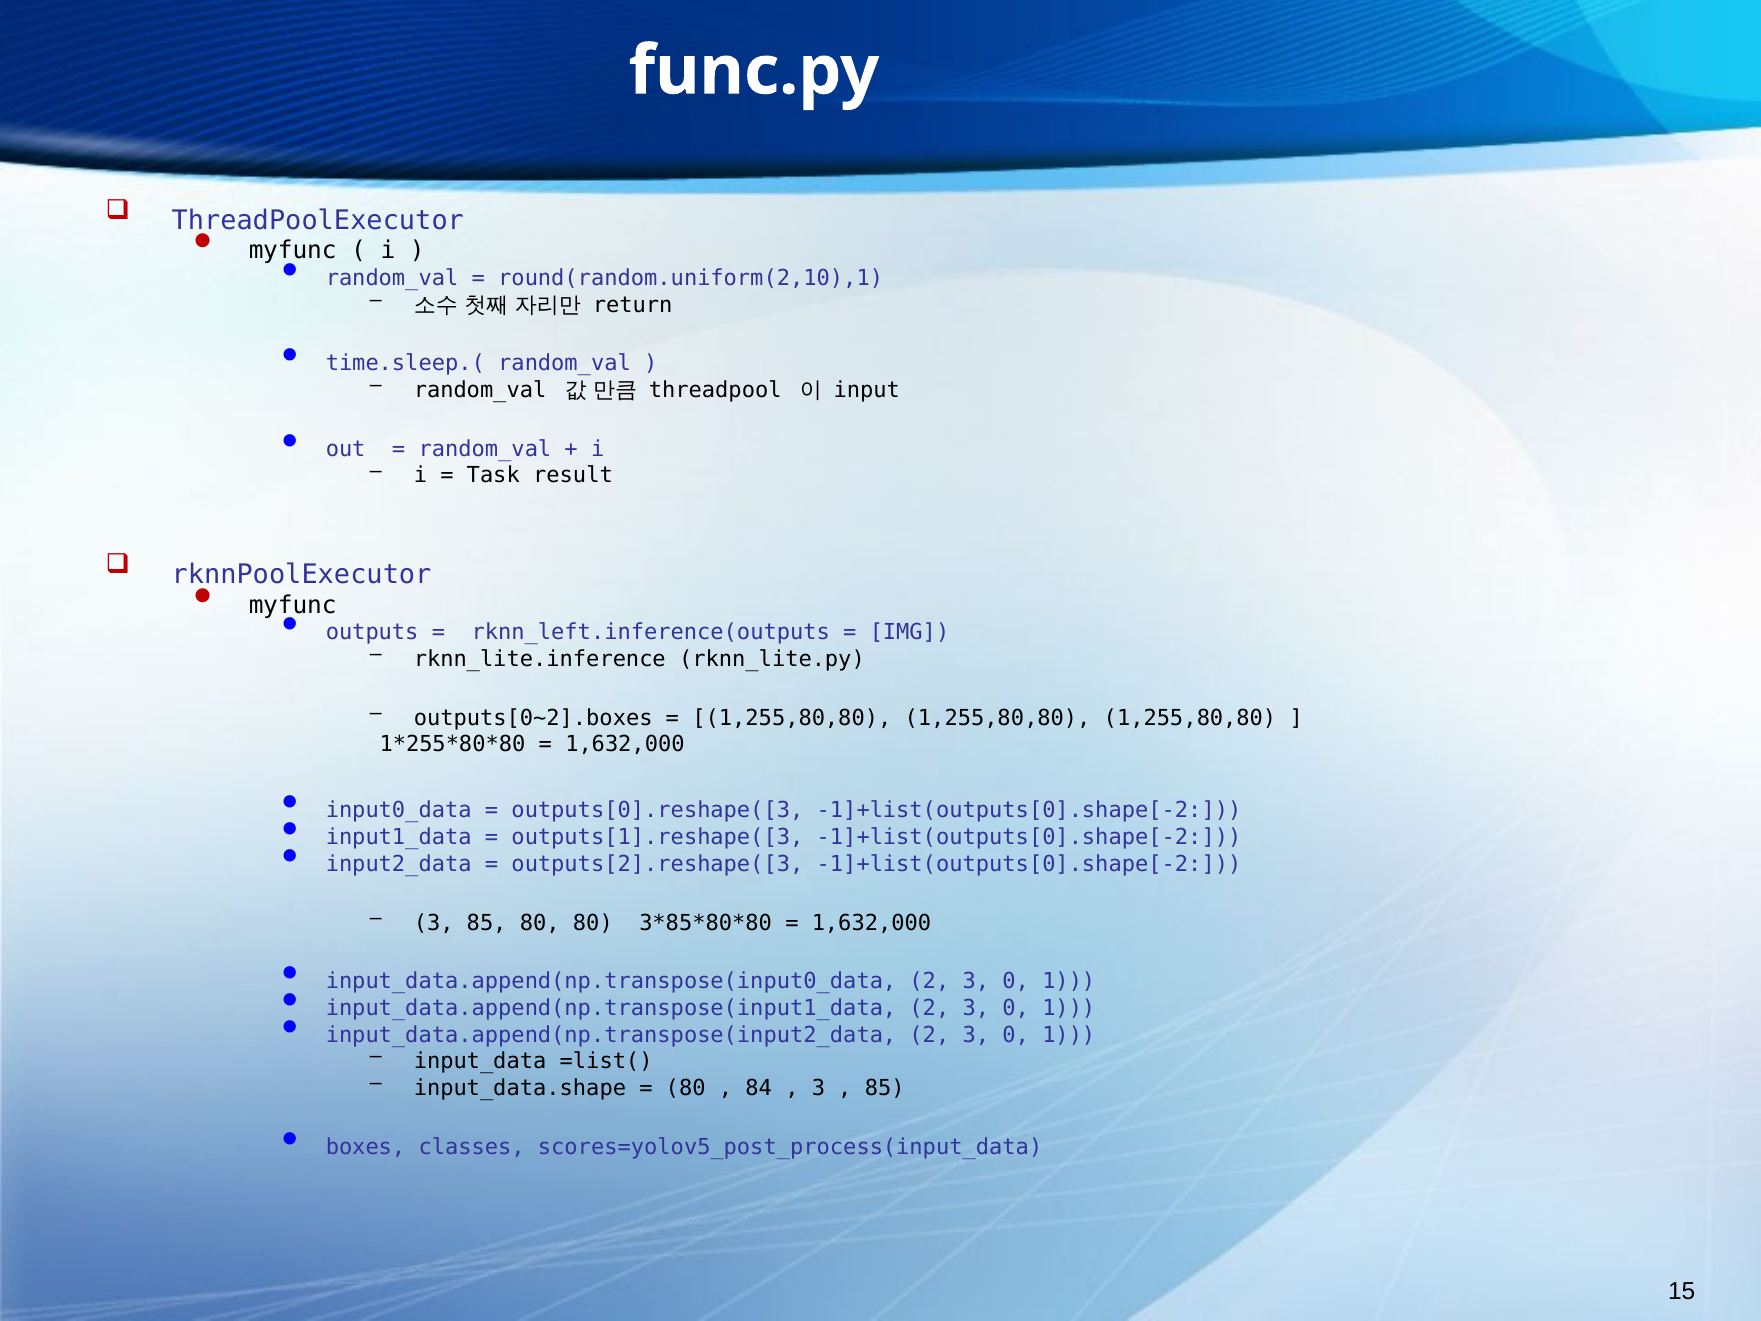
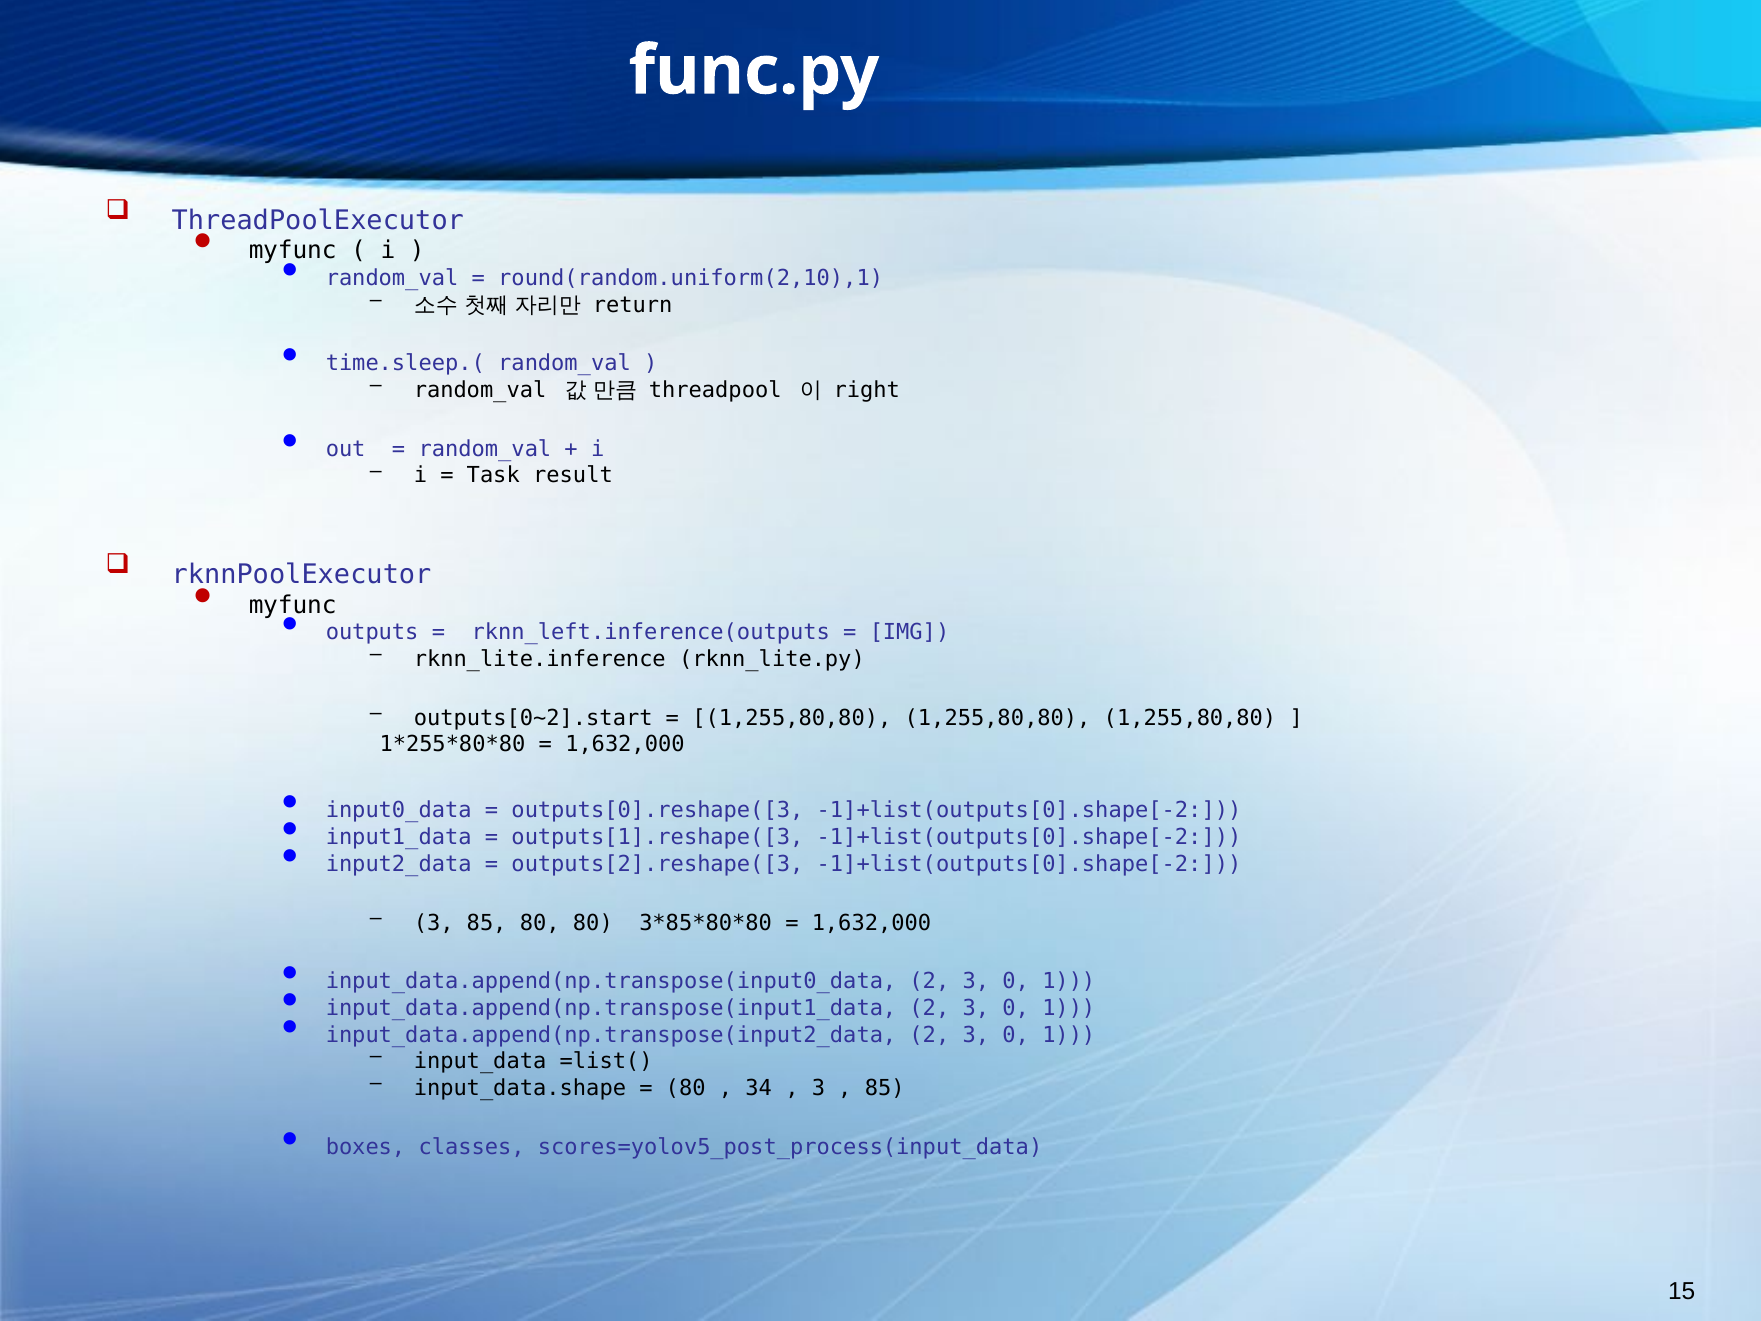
input: input -> right (867, 390)
outputs[0~2].boxes: outputs[0~2].boxes -> outputs[0~2].start (533, 718)
84: 84 -> 34 (759, 1088)
